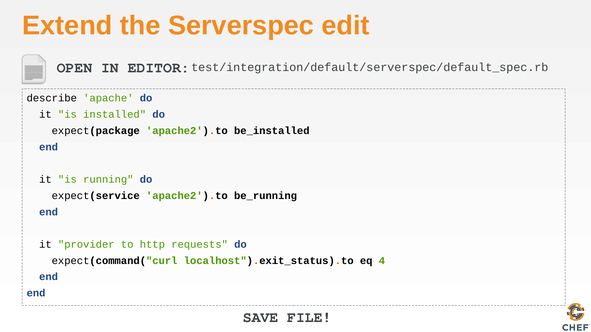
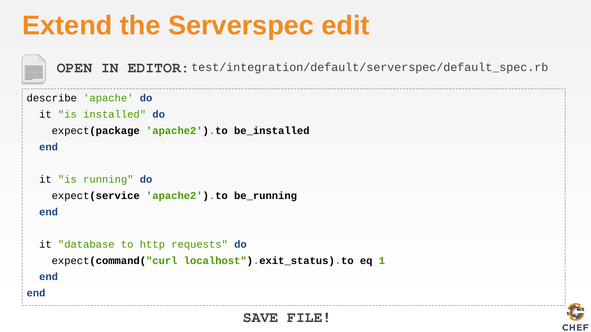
provider: provider -> database (86, 245)
4: 4 -> 1 (382, 261)
